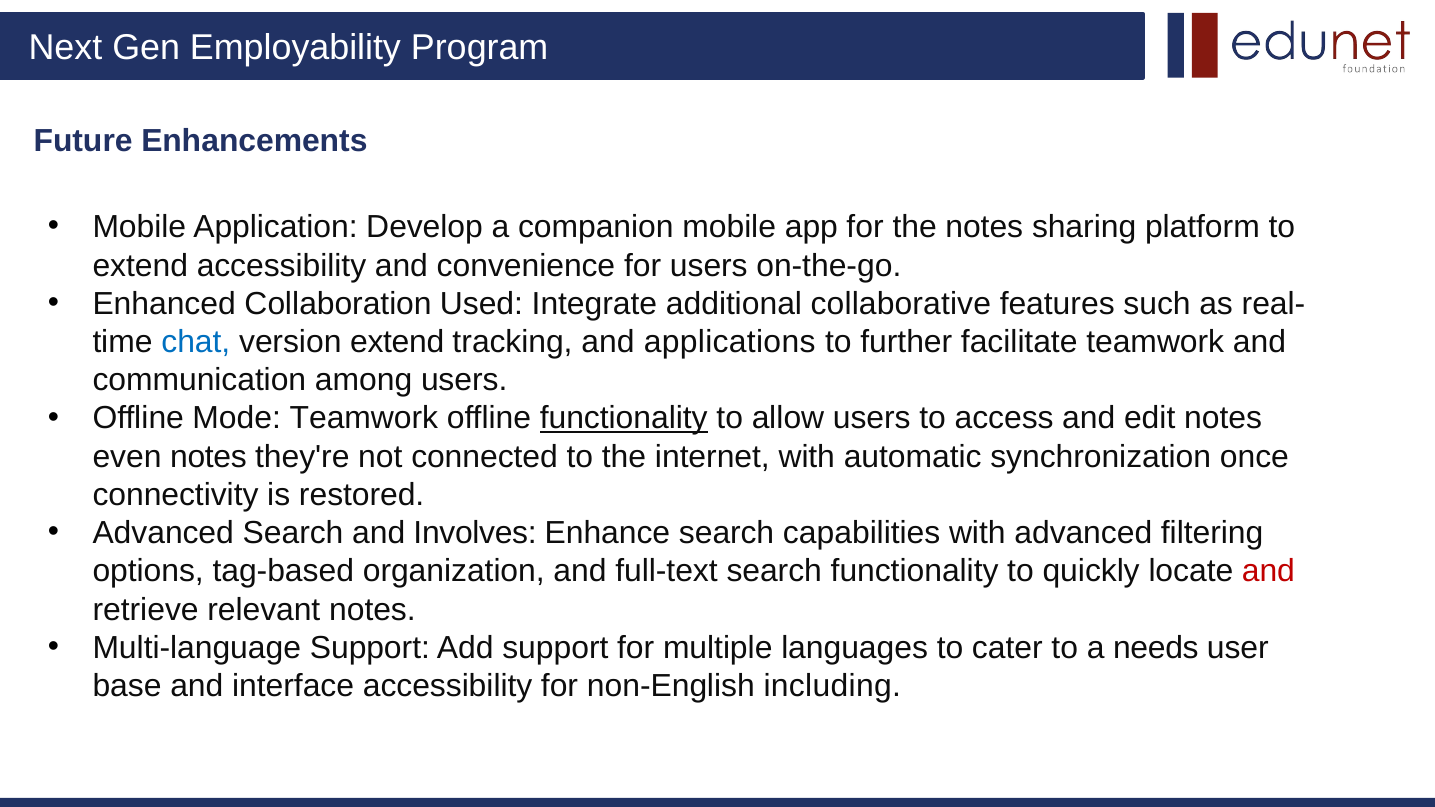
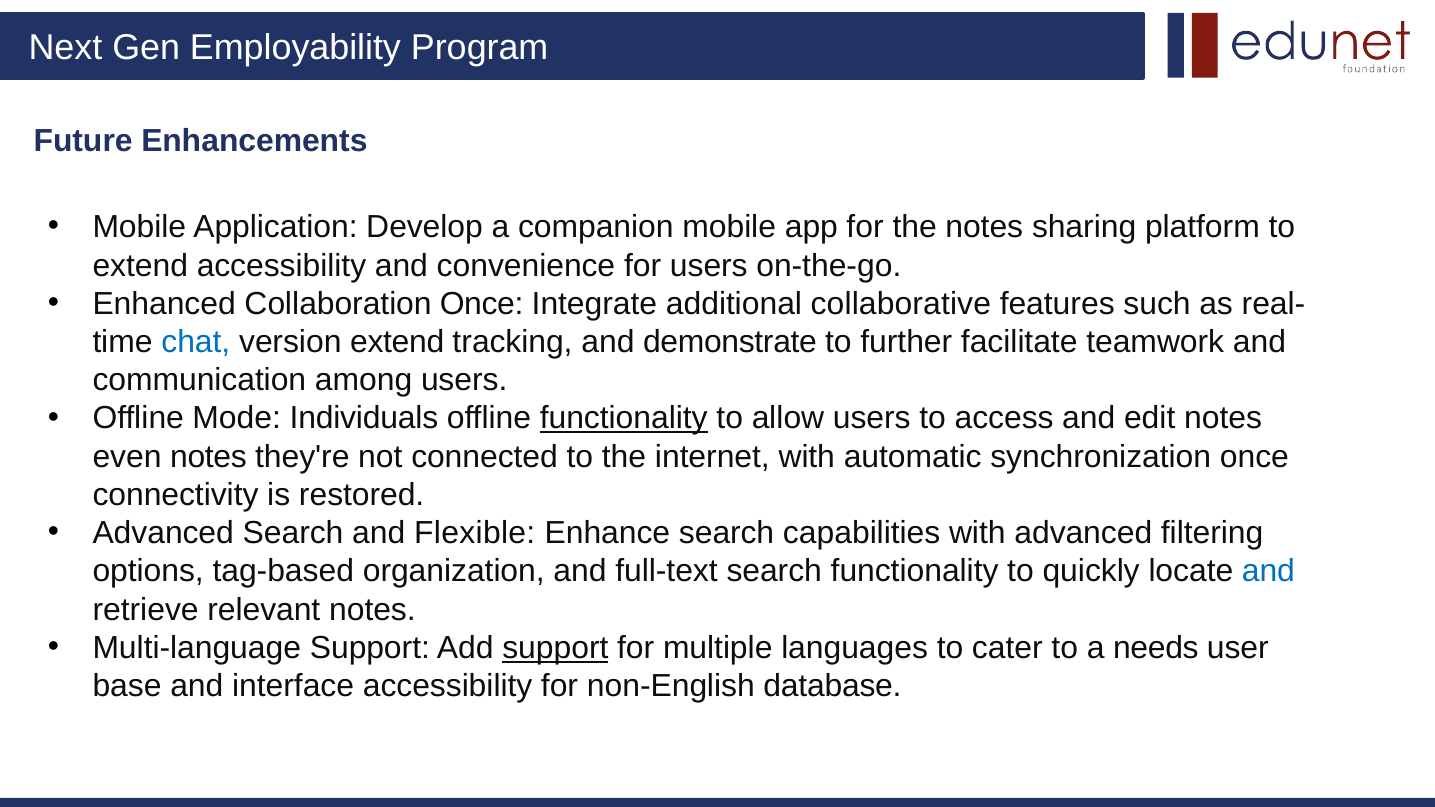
Collaboration Used: Used -> Once (482, 304)
applications: applications -> demonstrate (730, 342)
Mode Teamwork: Teamwork -> Individuals (364, 419)
Involves: Involves -> Flexible (475, 533)
and colour: red -> blue (1268, 572)
support underline: none -> present (555, 648)
including: including -> database (833, 686)
